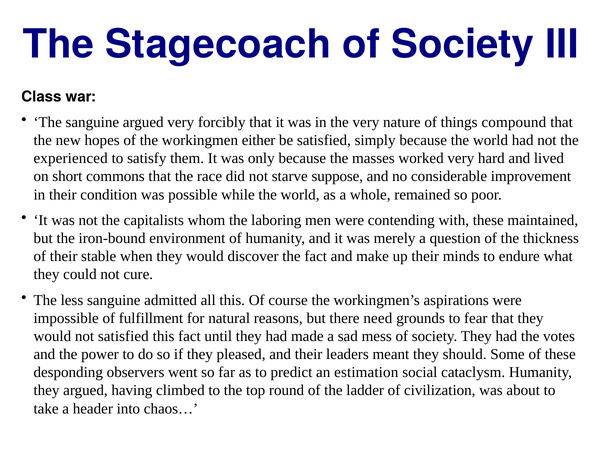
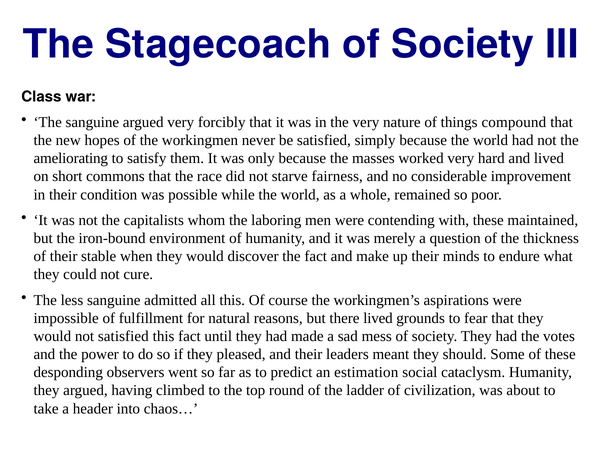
either: either -> never (258, 140)
experienced: experienced -> ameliorating (71, 159)
suppose: suppose -> fairness (337, 177)
there need: need -> lived (378, 318)
